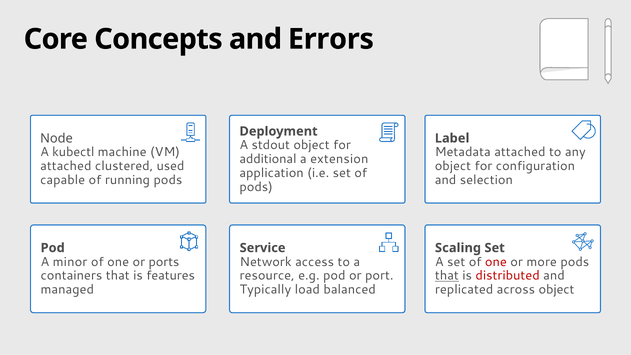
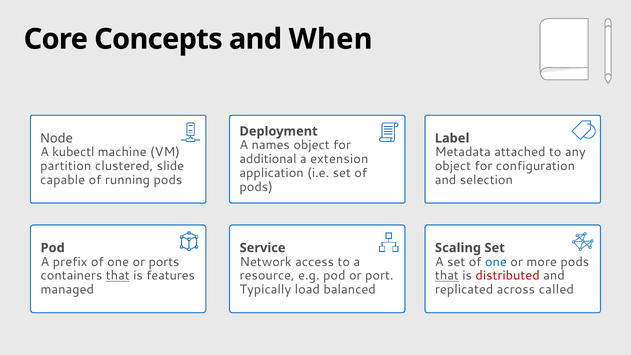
Errors: Errors -> When (331, 39)
stdout: stdout -> names (271, 145)
attached: attached -> partition (66, 166)
used: used -> slide (170, 166)
minor: minor -> prefix (70, 262)
one colour: red -> blue (496, 262)
that underline: none -> present (118, 276)
across object: object -> called (556, 290)
